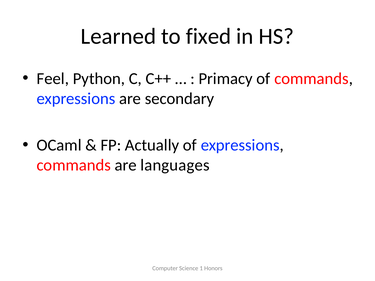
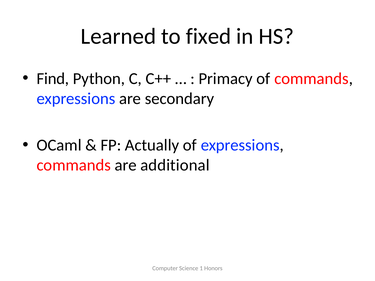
Feel: Feel -> Find (53, 79)
languages: languages -> additional (175, 165)
